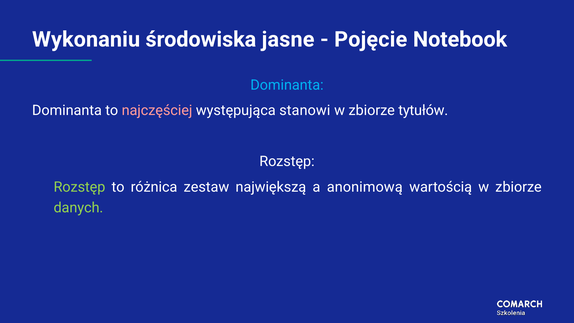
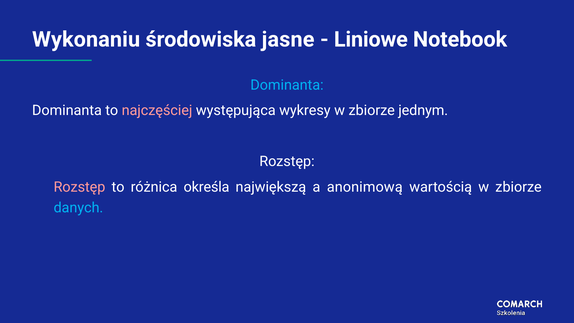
Pojęcie: Pojęcie -> Liniowe (371, 39)
stanowi: stanowi -> wykresy (305, 111)
tytułów: tytułów -> jednym (423, 111)
Rozstęp colour: light green -> pink (79, 187)
zestaw: zestaw -> określa (207, 187)
danych colour: light green -> light blue (78, 208)
